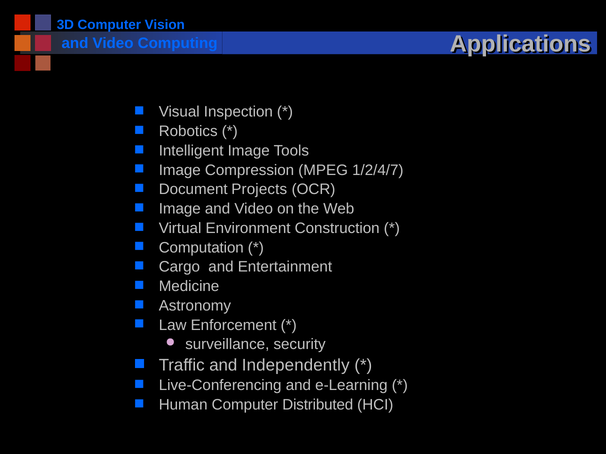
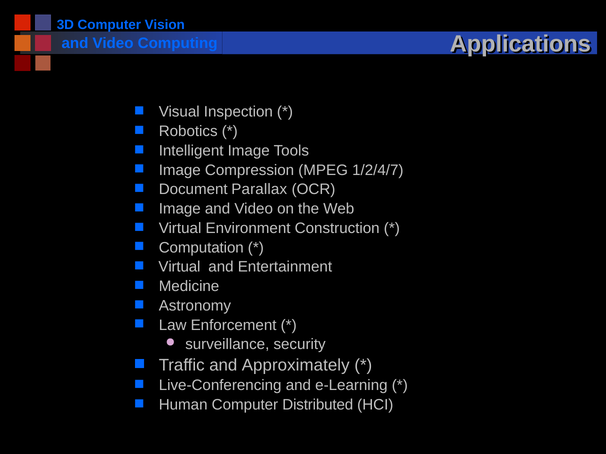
Projects: Projects -> Parallax (259, 190)
Cargo: Cargo -> Virtual (179, 267)
Independently: Independently -> Approximately (296, 365)
